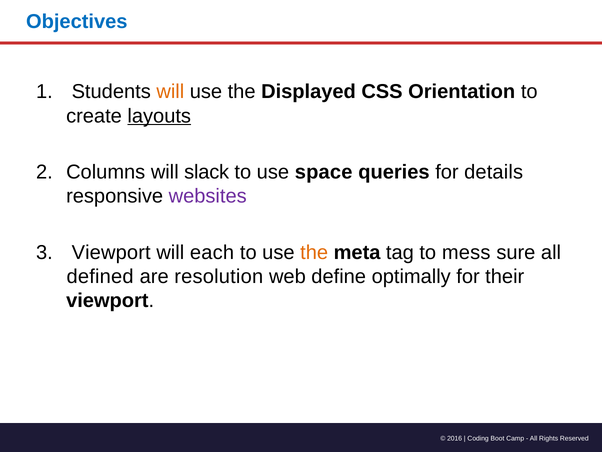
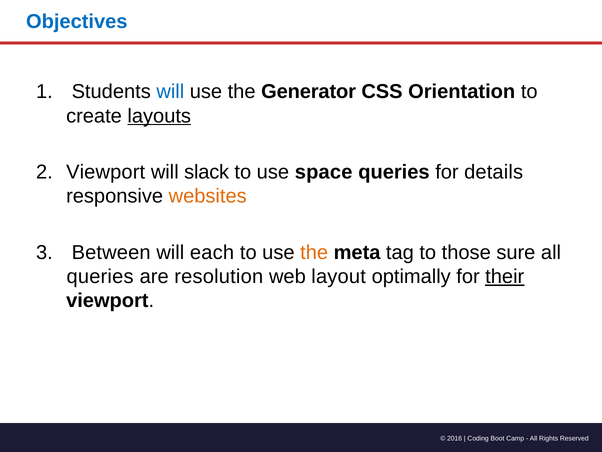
will colour: orange -> blue (170, 92)
Displayed: Displayed -> Generator (309, 92)
Columns: Columns -> Viewport (106, 172)
websites colour: purple -> orange (208, 196)
Viewport: Viewport -> Between (111, 252)
mess: mess -> those (466, 252)
defined: defined -> queries (100, 276)
define: define -> layout (339, 276)
their underline: none -> present (505, 276)
